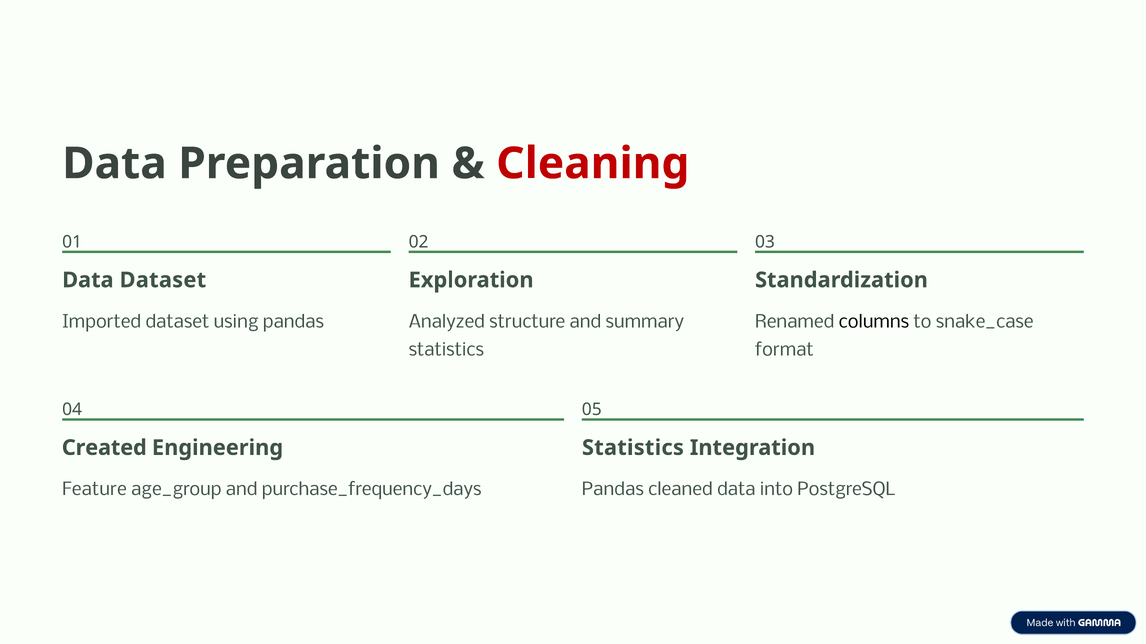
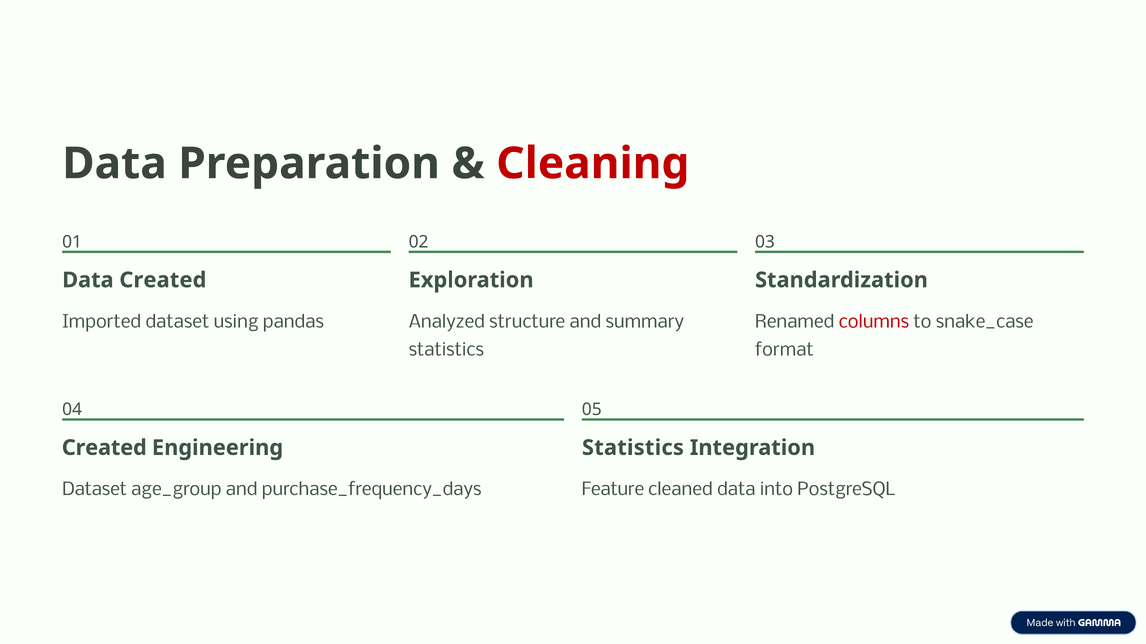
Data Dataset: Dataset -> Created (163, 280)
columns colour: black -> red (874, 322)
Feature: Feature -> Dataset (95, 490)
Pandas: Pandas -> Feature (613, 490)
